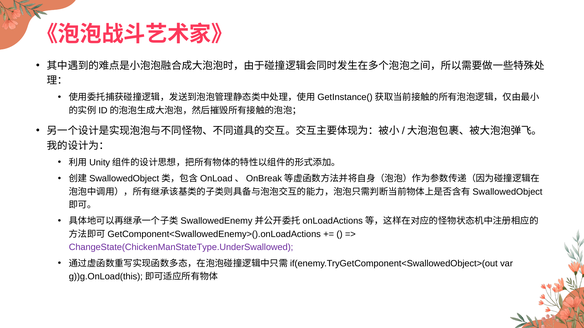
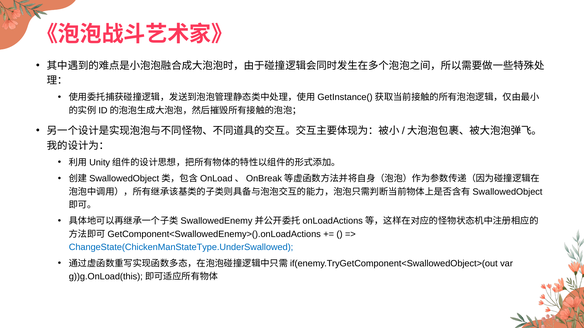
ChangeState(ChickenManStateType.UnderSwallowed colour: purple -> blue (181, 248)
